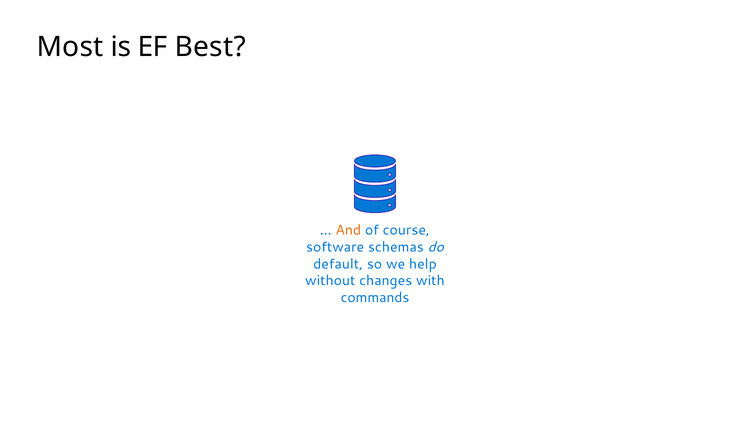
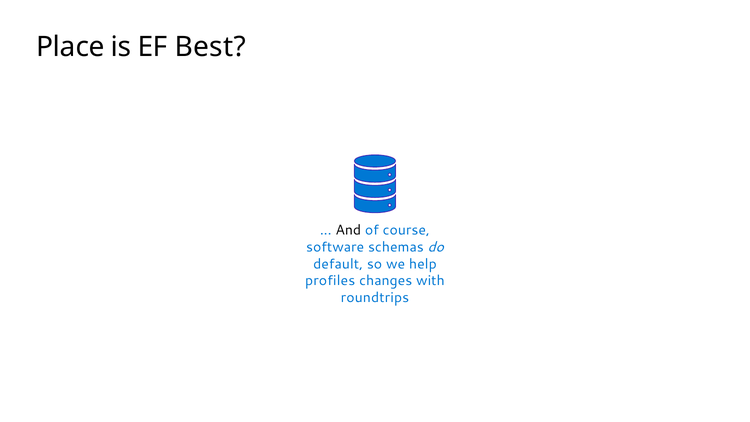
Most: Most -> Place (70, 47)
And colour: orange -> black (348, 230)
without: without -> profiles (330, 281)
commands: commands -> roundtrips (375, 298)
